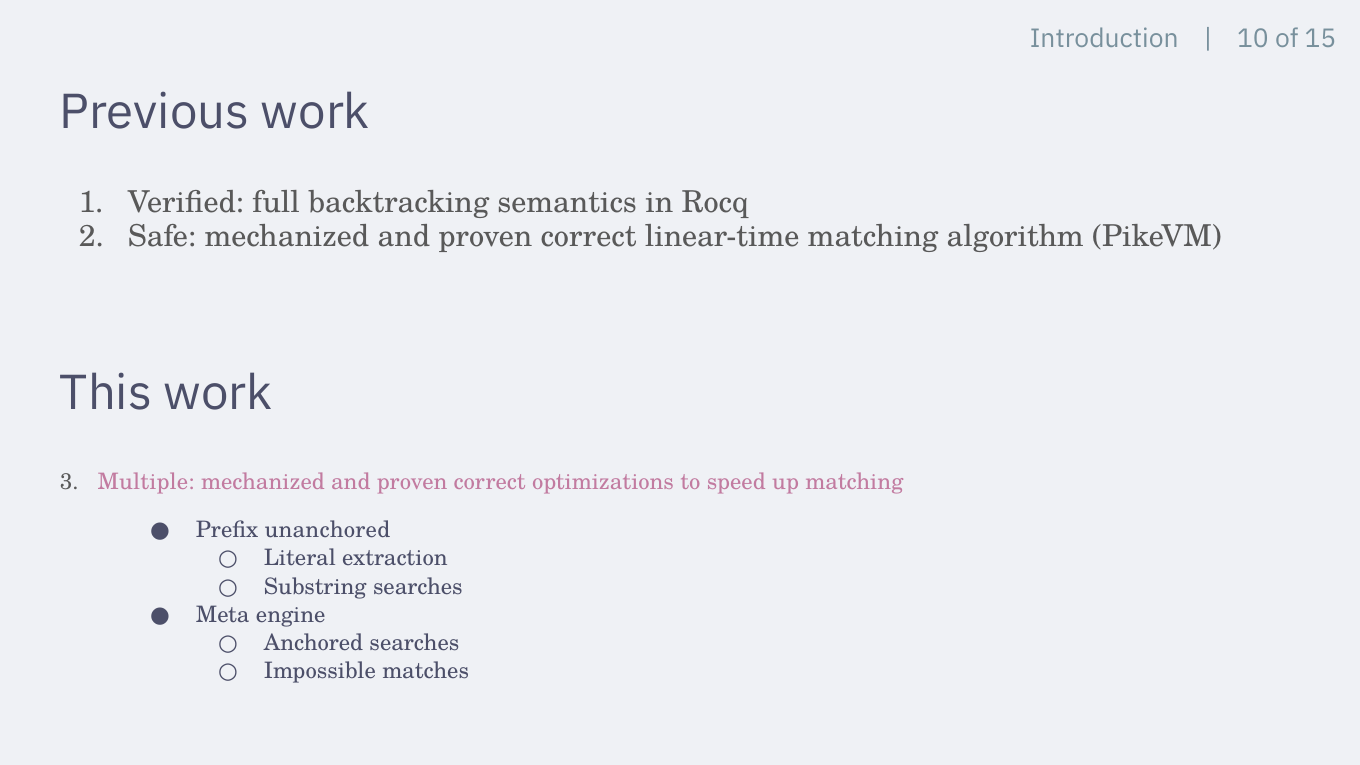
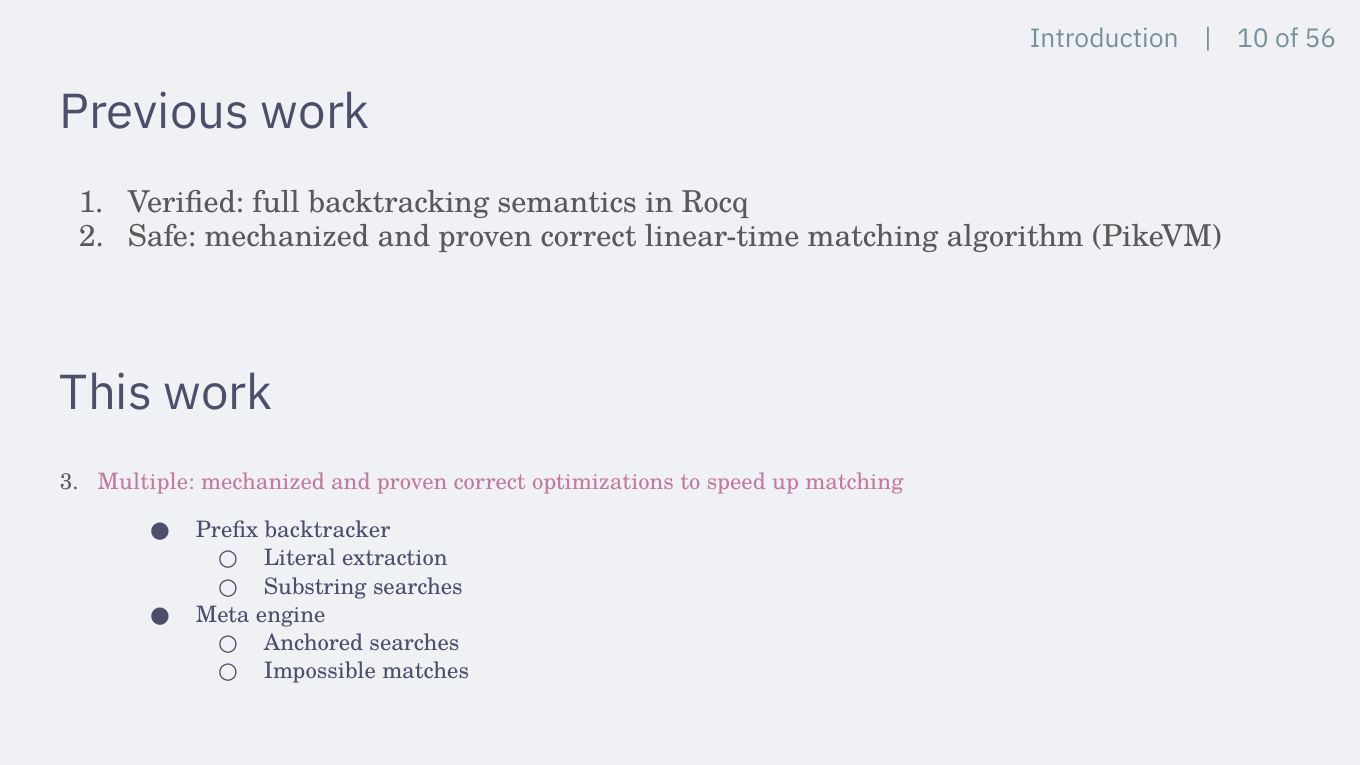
15: 15 -> 56 (1320, 39)
unanchored: unanchored -> backtracker (327, 530)
